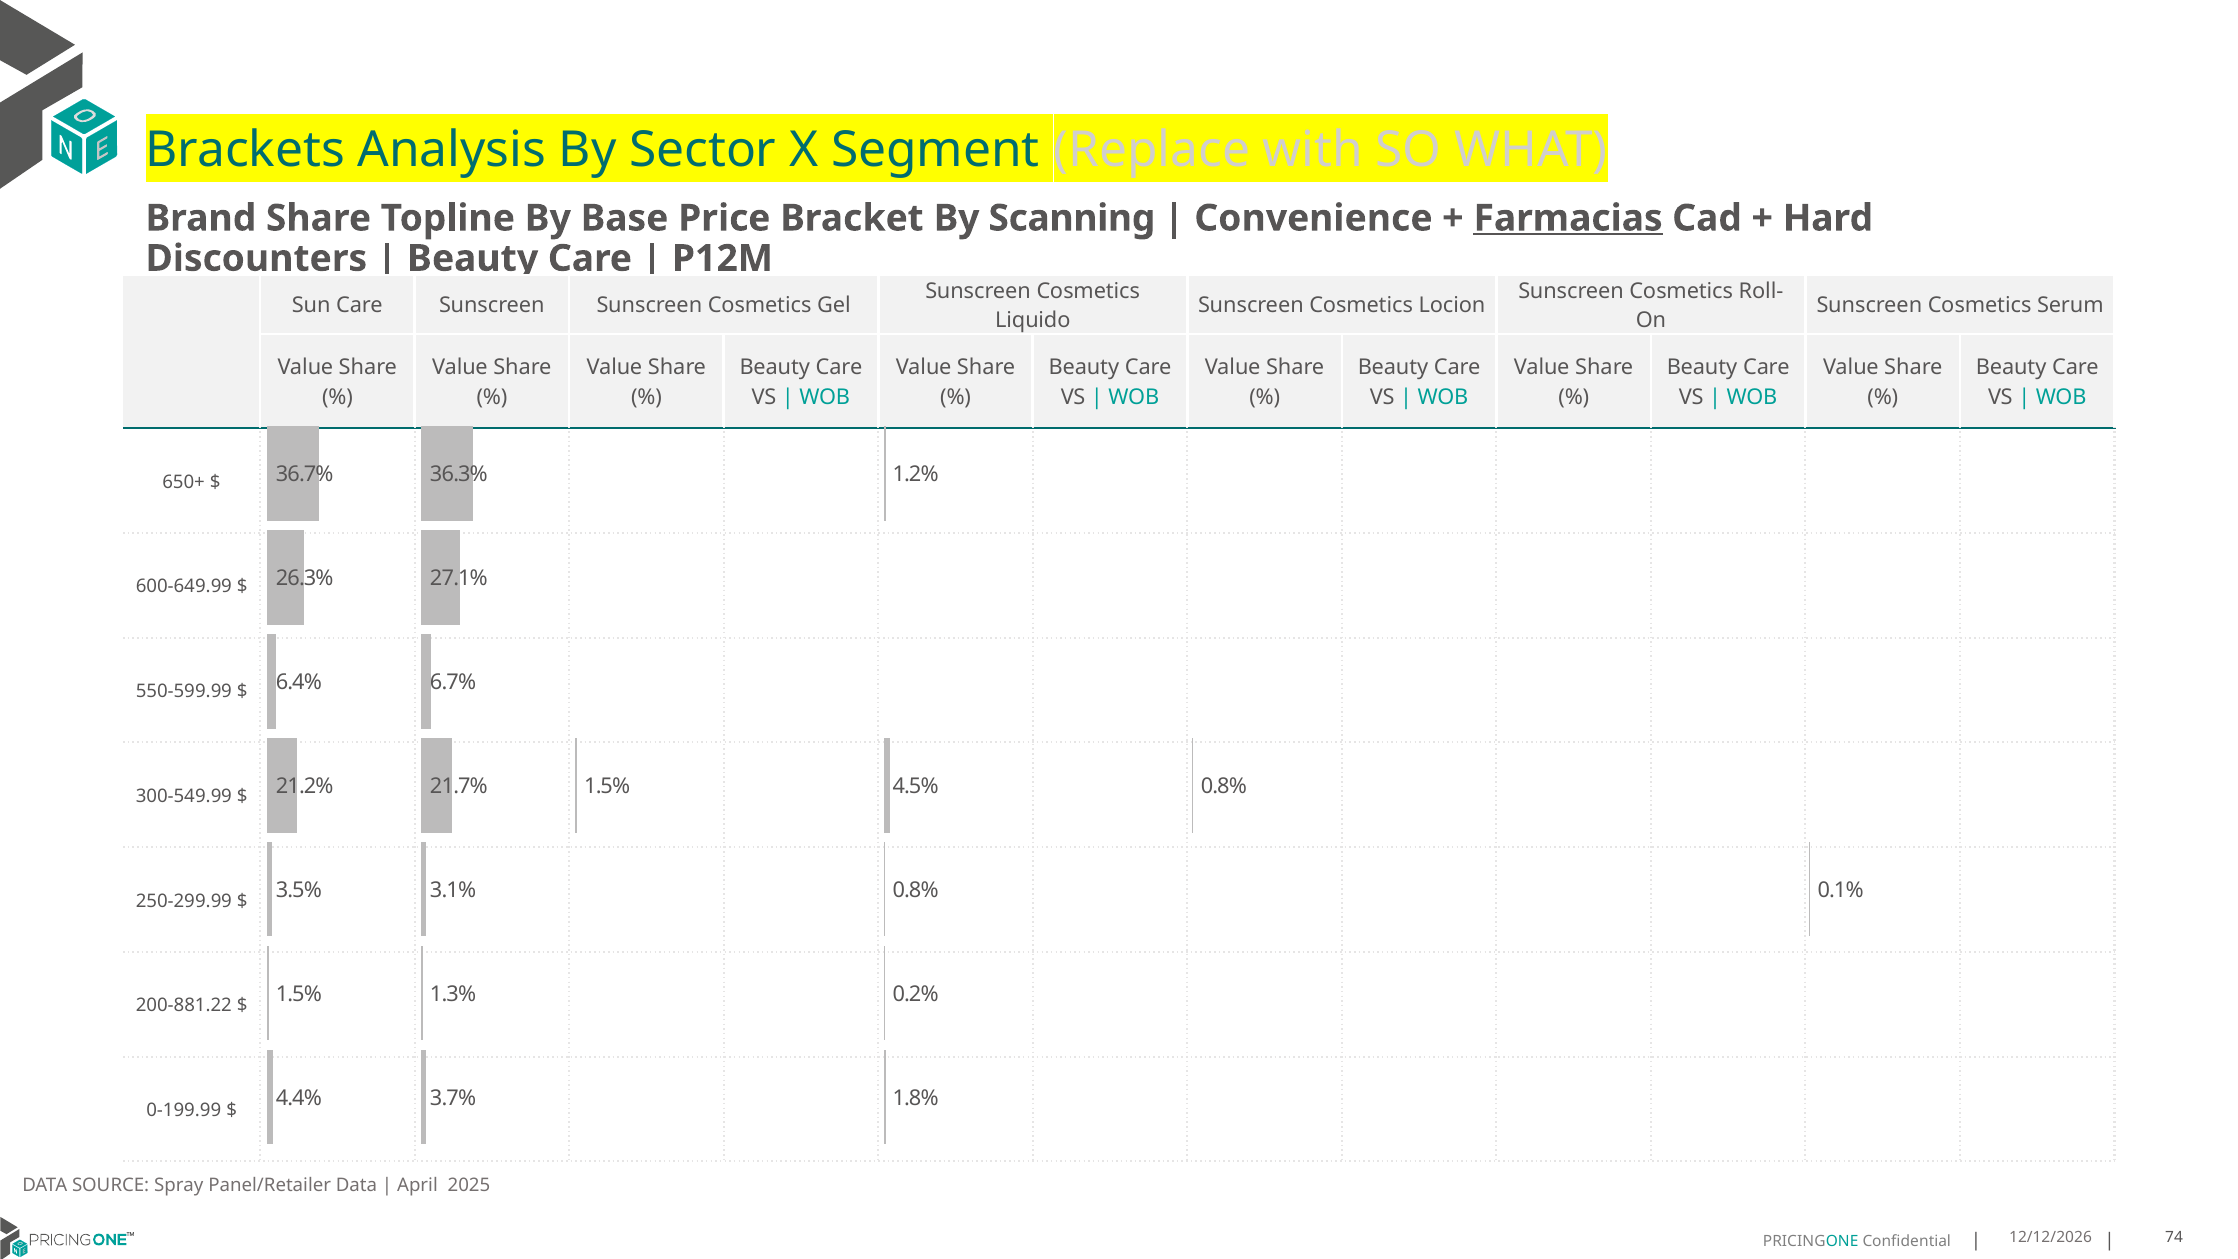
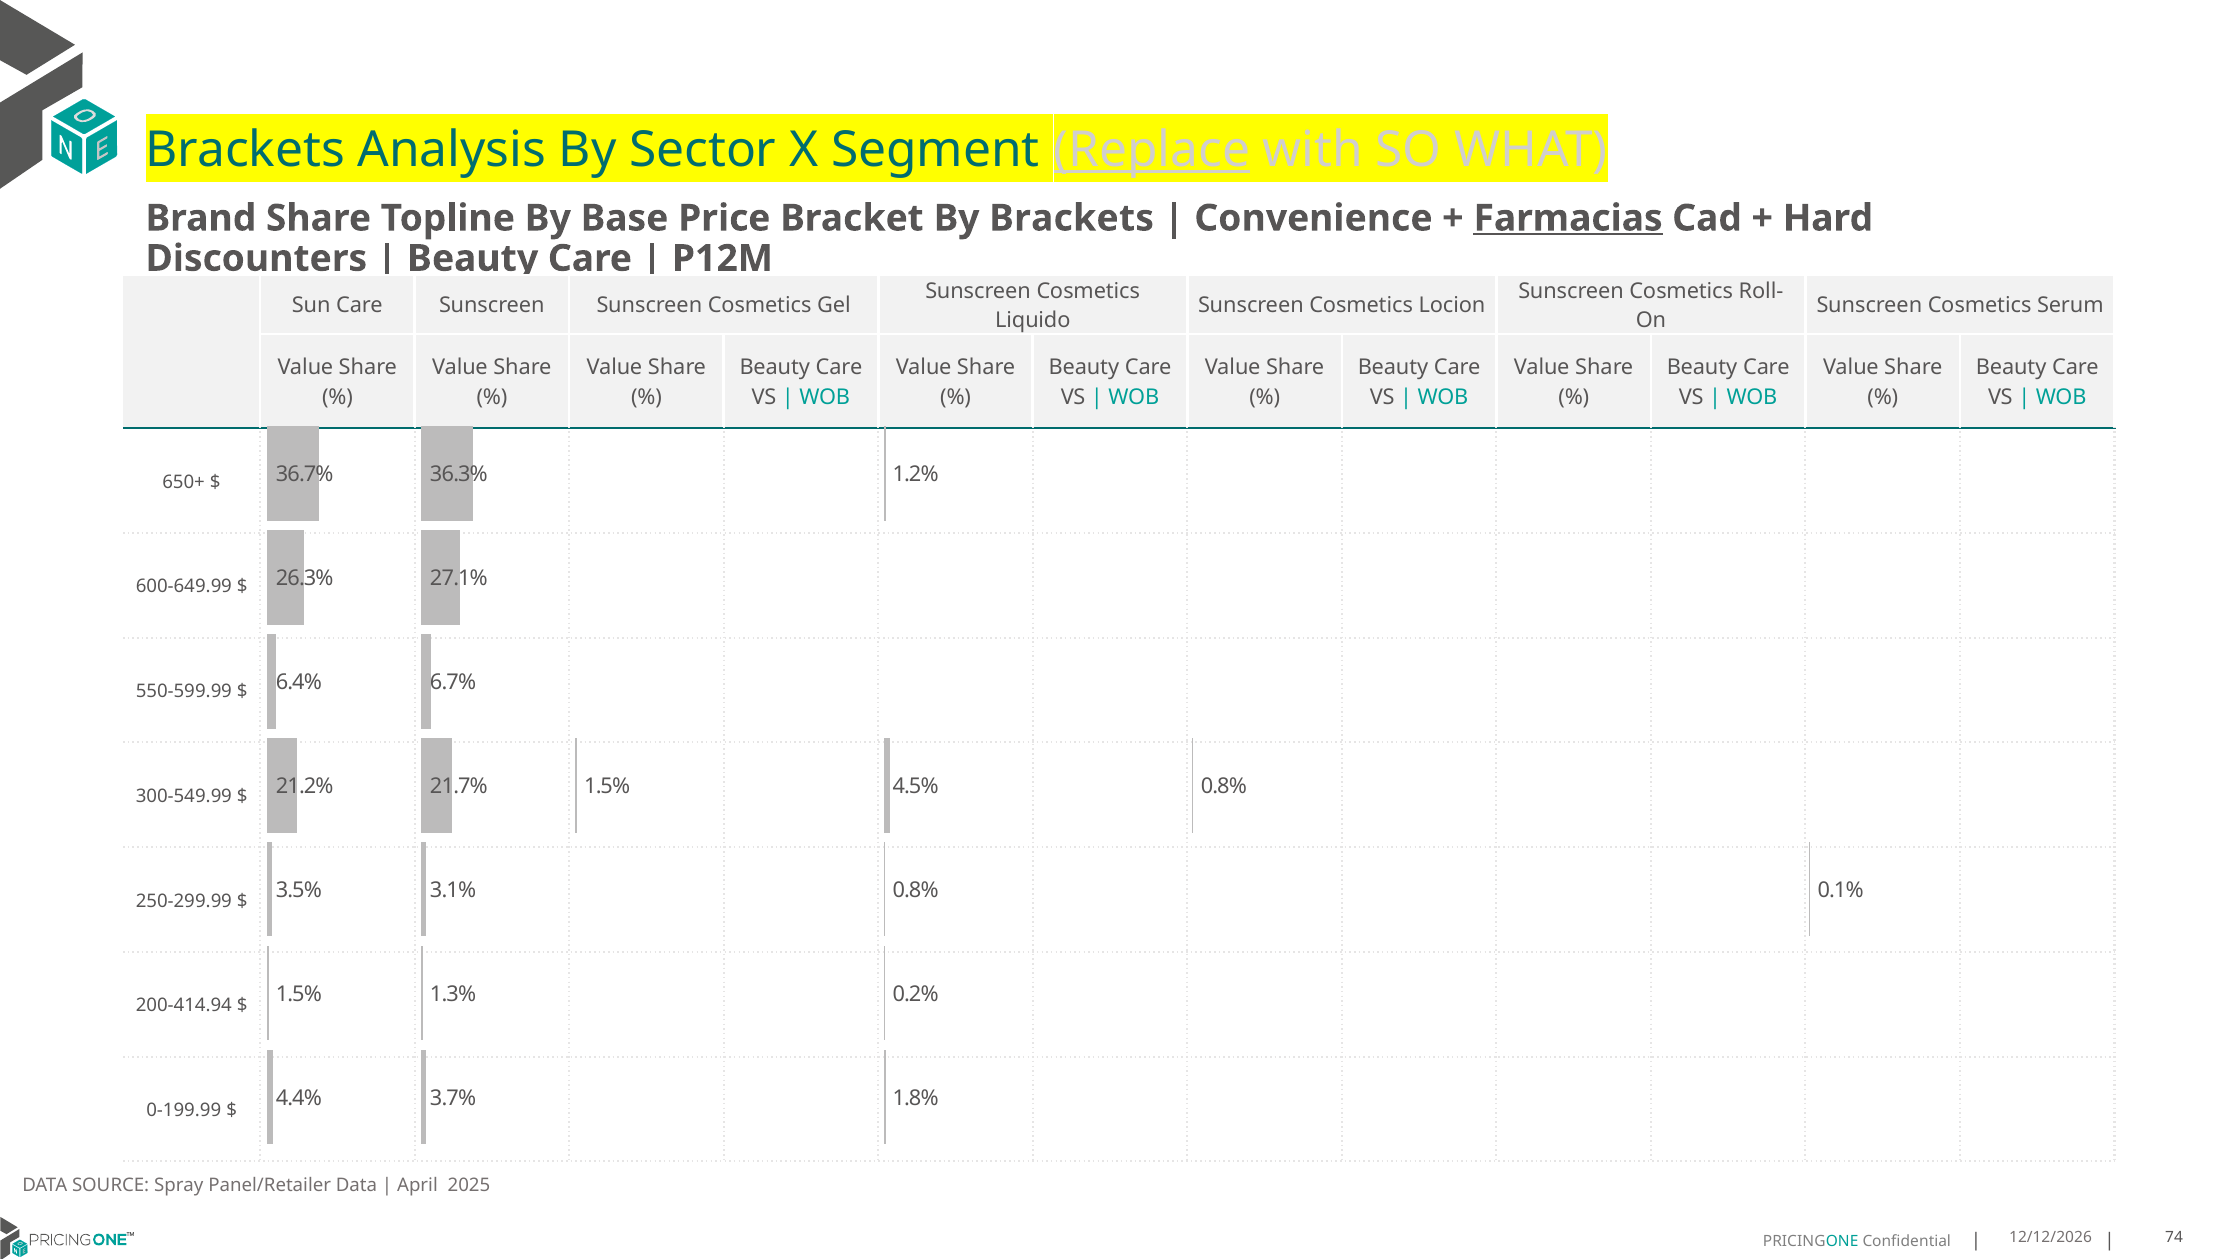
Replace underline: none -> present (1152, 150)
By Scanning: Scanning -> Brackets (1072, 218)
200-881.22: 200-881.22 -> 200-414.94 (184, 1006)
